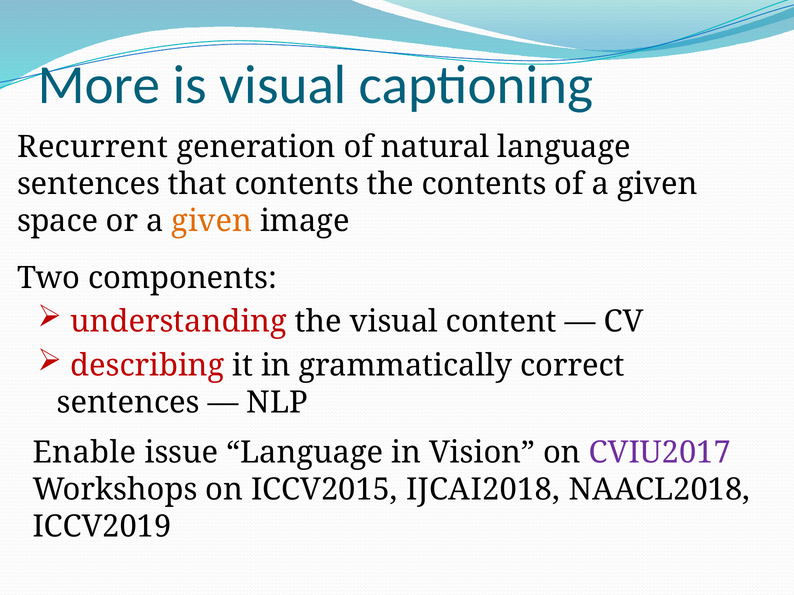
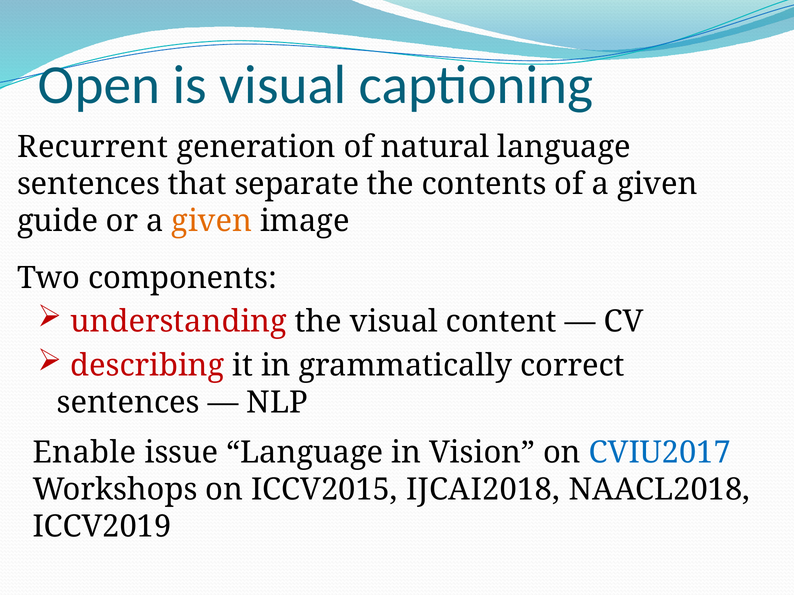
More: More -> Open (99, 85)
that contents: contents -> separate (297, 184)
space: space -> guide (58, 221)
CVIU2017 colour: purple -> blue (660, 453)
